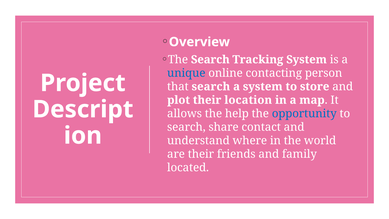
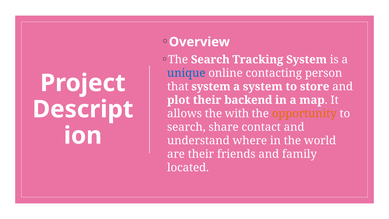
that search: search -> system (211, 86)
location: location -> backend (248, 100)
help: help -> with (237, 113)
opportunity colour: blue -> orange (304, 113)
